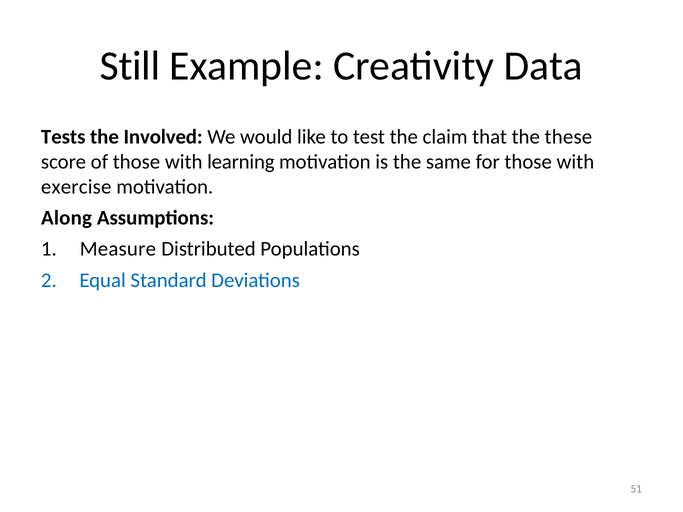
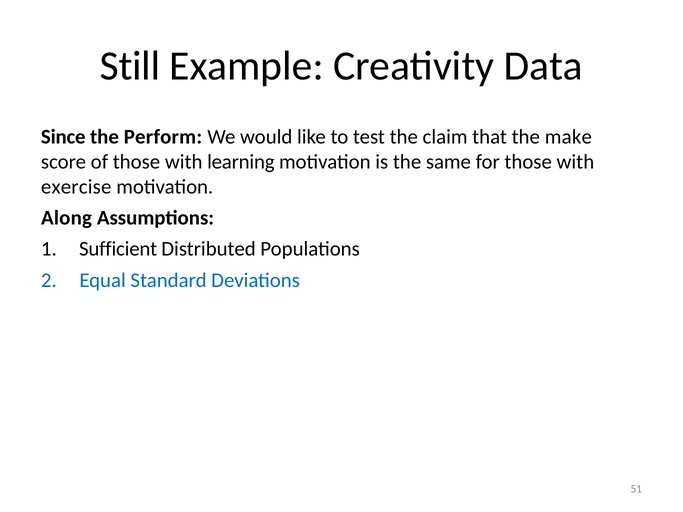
Tests: Tests -> Since (63, 137)
Involved: Involved -> Perform (163, 137)
these: these -> make (568, 137)
Measure: Measure -> Sufficient (118, 249)
